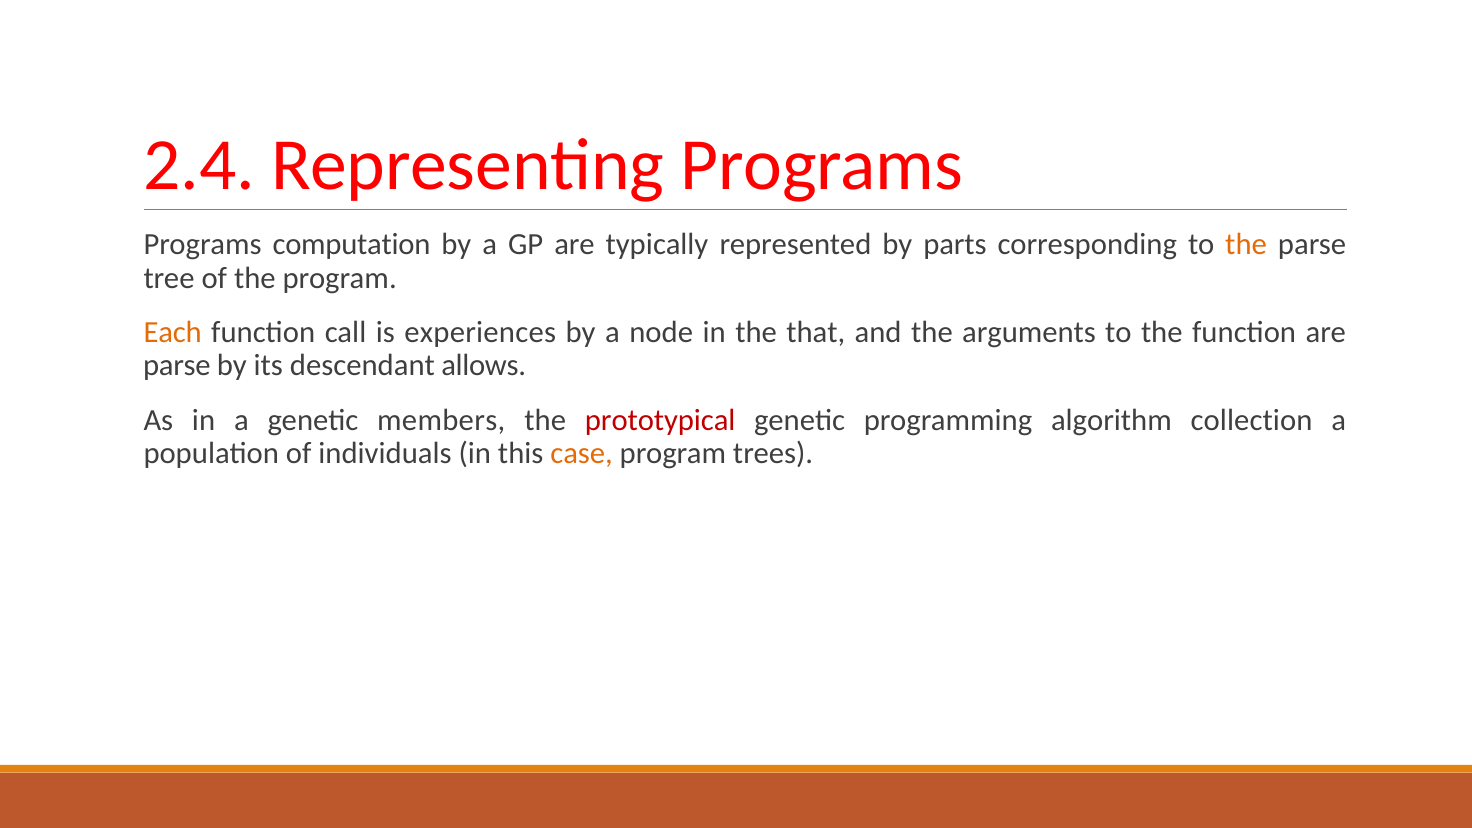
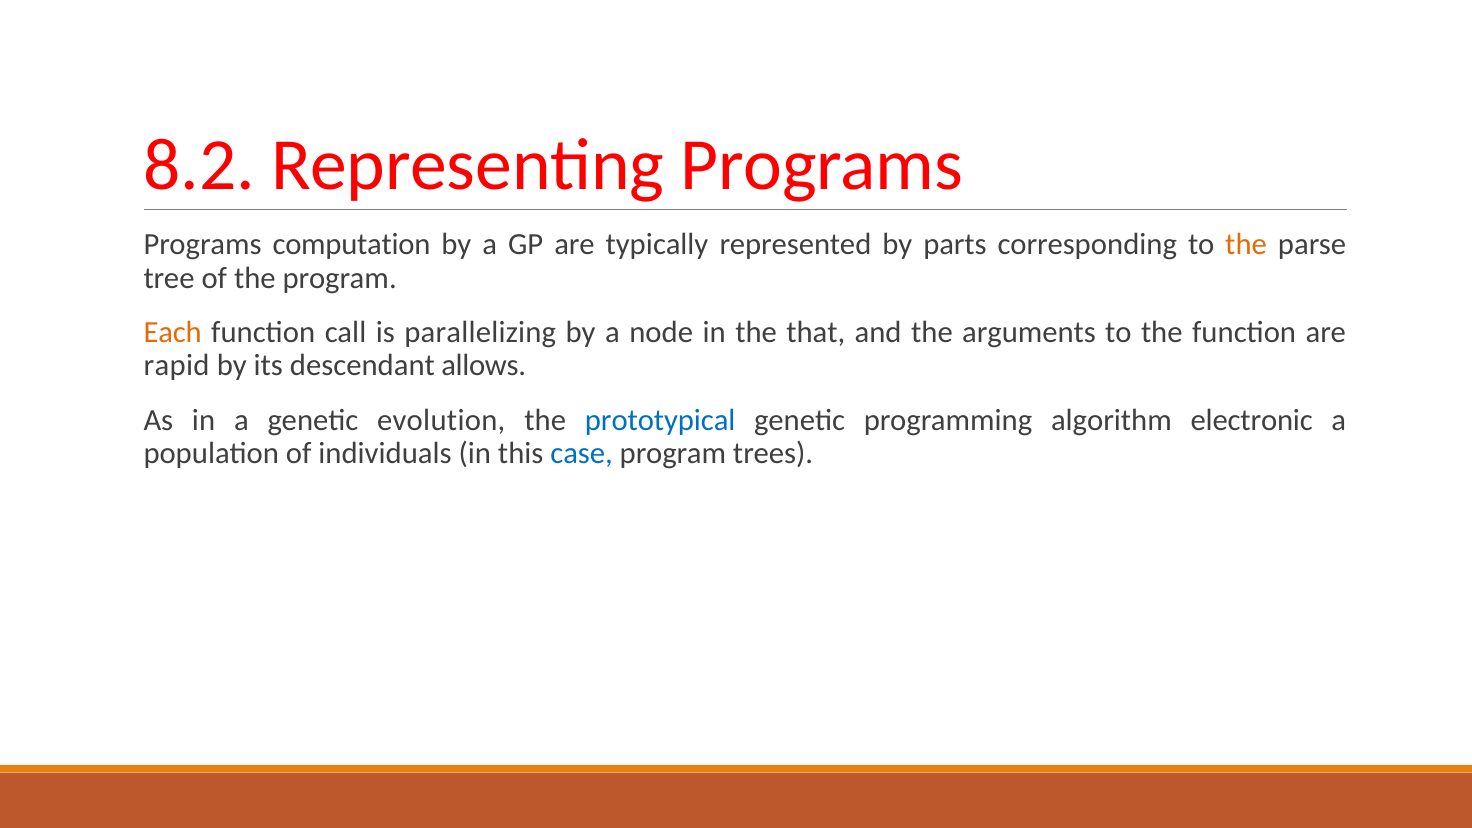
2.4: 2.4 -> 8.2 (199, 165)
experiences: experiences -> parallelizing (480, 333)
parse: parse -> rapid (177, 366)
members: members -> evolution (441, 420)
prototypical colour: red -> blue (660, 420)
collection: collection -> electronic (1252, 420)
case colour: orange -> blue (582, 454)
